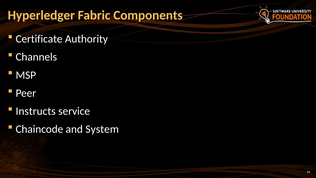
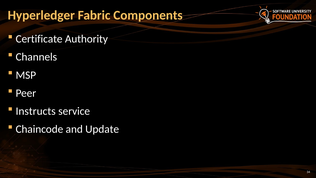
System: System -> Update (102, 129)
